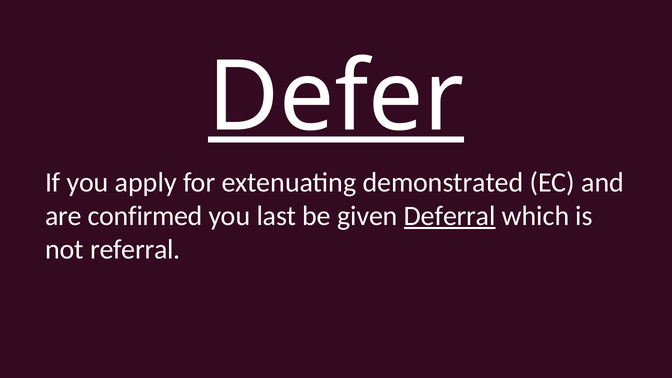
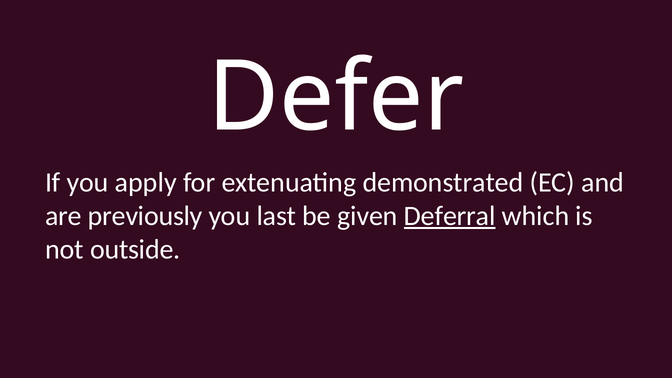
Defer underline: present -> none (336, 97)
confirmed: confirmed -> previously (145, 216)
referral: referral -> outside (135, 250)
